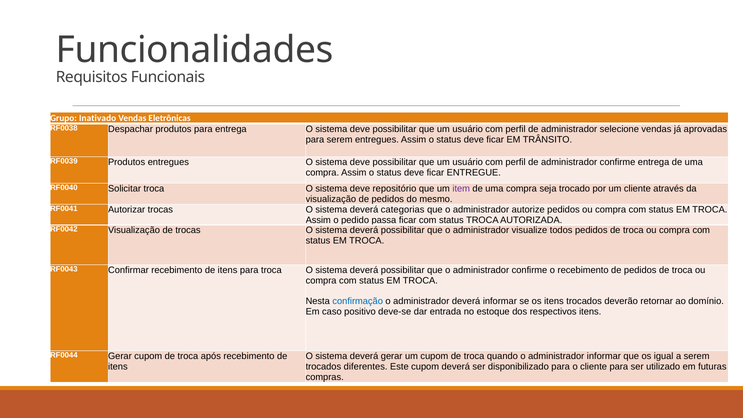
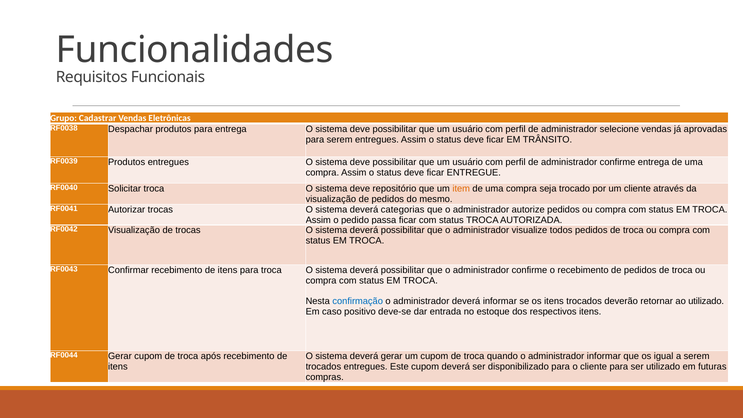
Inativado: Inativado -> Cadastrar (98, 118)
item colour: purple -> orange (461, 189)
ao domínio: domínio -> utilizado (706, 301)
trocados diferentes: diferentes -> entregues (366, 367)
